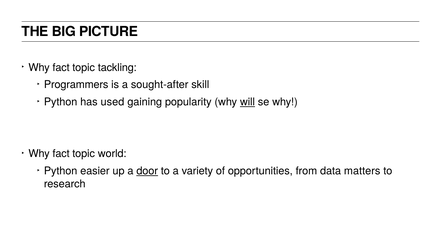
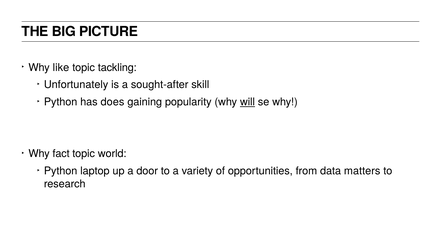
fact: fact -> like (61, 67)
Programmers: Programmers -> Unfortunately (76, 85)
used: used -> does (112, 102)
easier: easier -> laptop (95, 171)
door underline: present -> none (147, 171)
